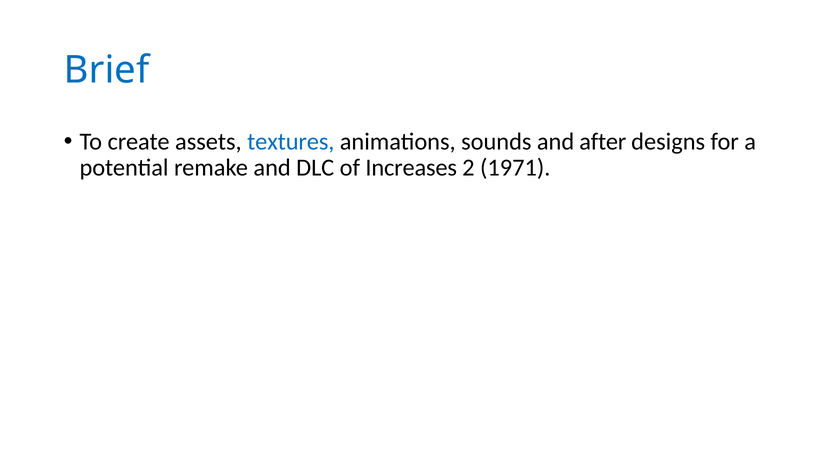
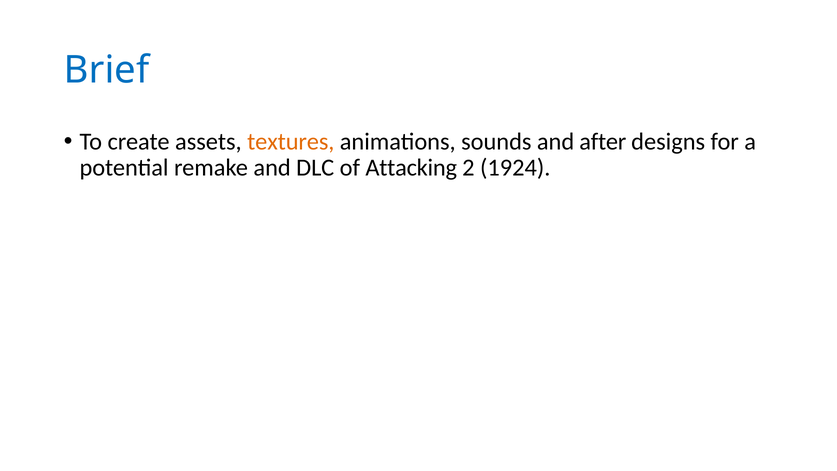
textures colour: blue -> orange (291, 141)
Increases: Increases -> Attacking (411, 168)
1971: 1971 -> 1924 (515, 168)
